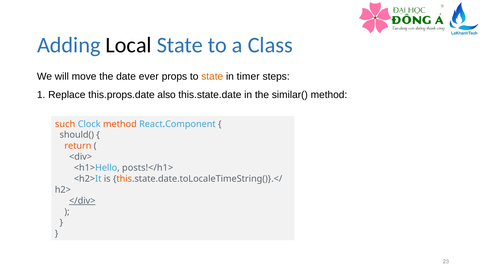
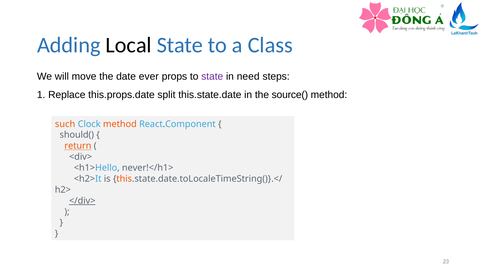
state colour: orange -> purple (212, 76)
timer: timer -> need (248, 76)
also: also -> split (166, 95)
similar(: similar( -> source( (290, 95)
return underline: none -> present (78, 146)
posts!</h1>: posts!</h1> -> never!</h1> (148, 167)
